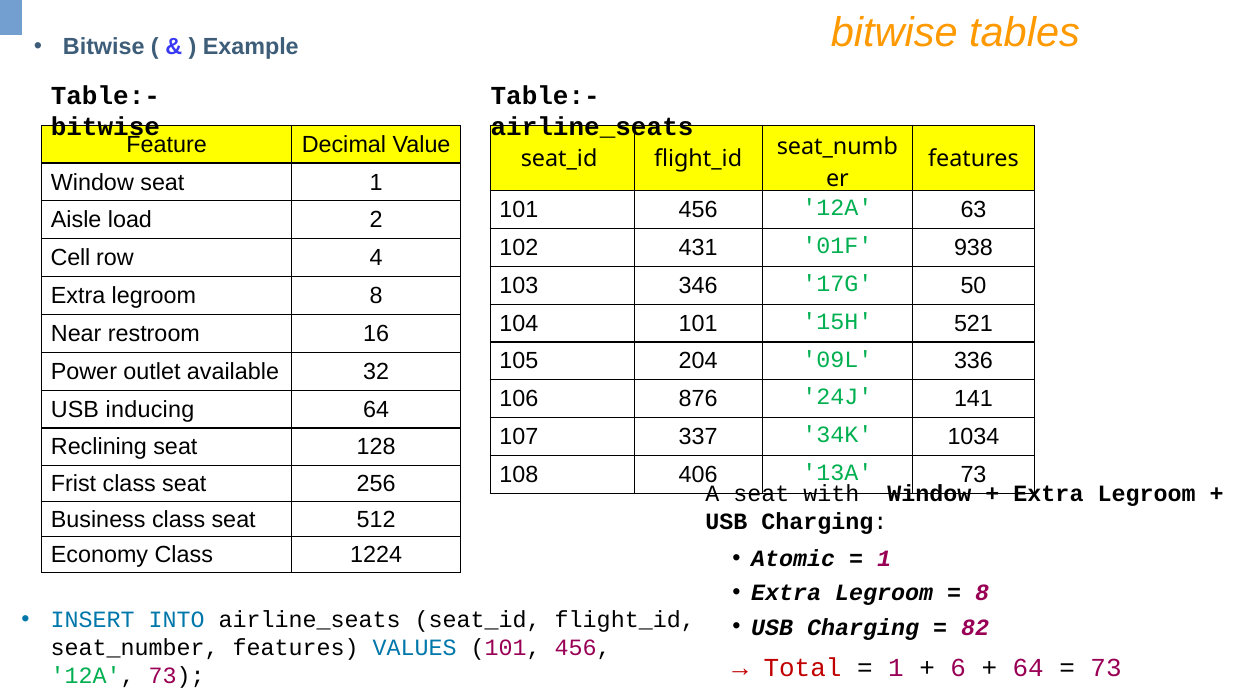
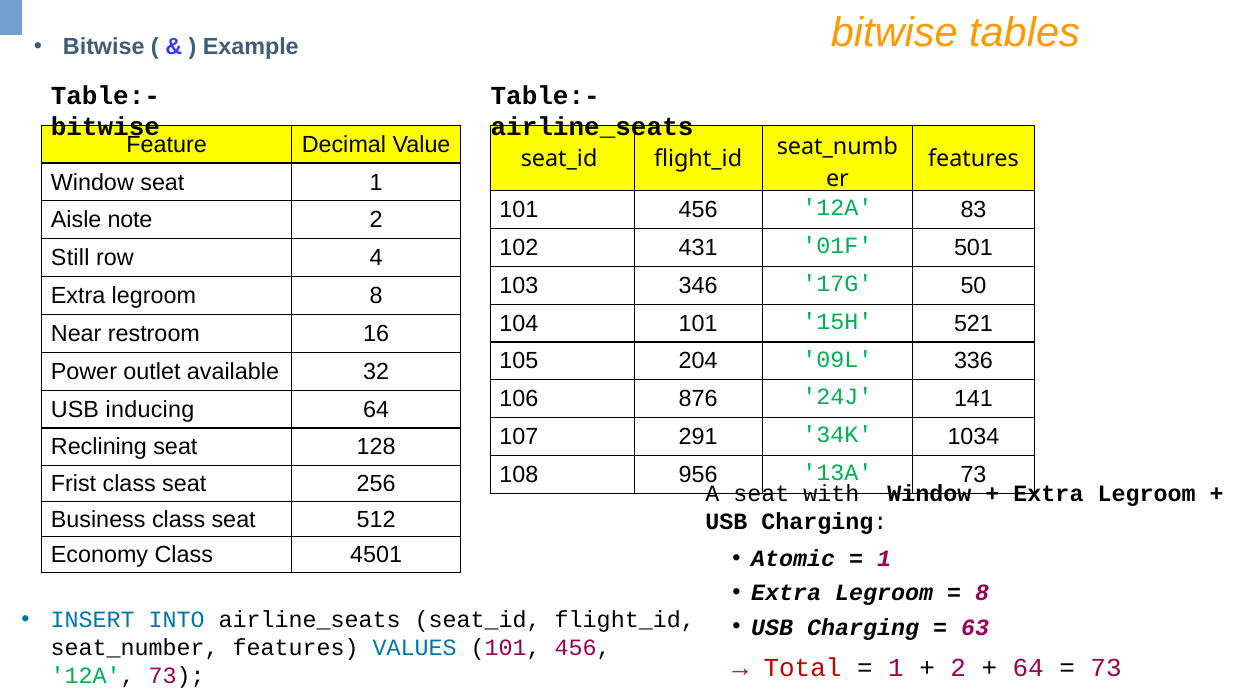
63: 63 -> 83 (974, 210)
load: load -> note (130, 220)
938: 938 -> 501 (973, 248)
Cell: Cell -> Still (70, 258)
337: 337 -> 291 (698, 437)
406: 406 -> 956 (698, 475)
1224: 1224 -> 4501 (376, 555)
82: 82 -> 63 (975, 628)
6: 6 -> 2 (958, 668)
